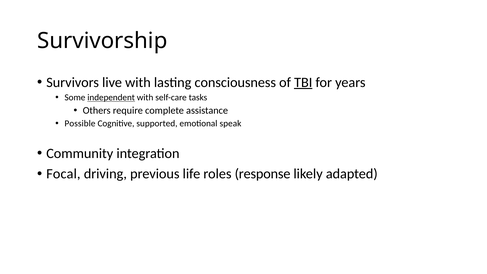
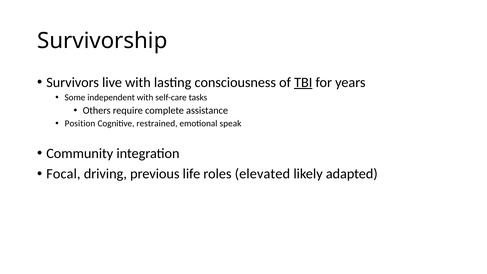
independent underline: present -> none (111, 98)
Possible: Possible -> Position (80, 123)
supported: supported -> restrained (157, 123)
response: response -> elevated (262, 174)
